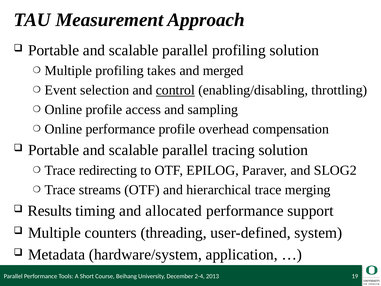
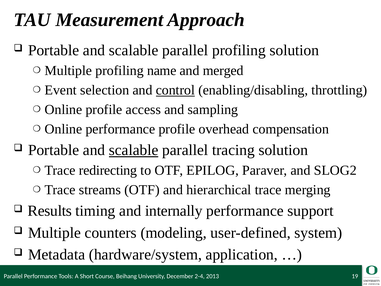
takes: takes -> name (162, 71)
scalable underline: none -> present (134, 150)
allocated: allocated -> internally (174, 211)
threading: threading -> modeling (174, 233)
